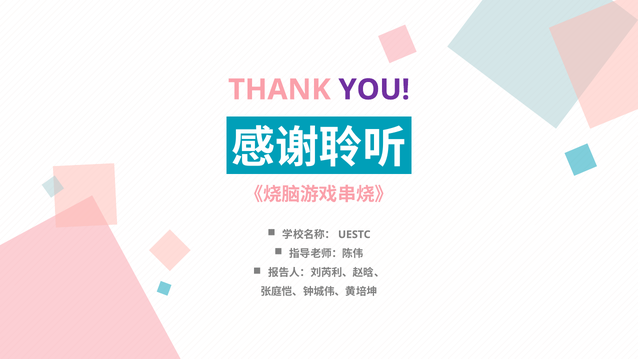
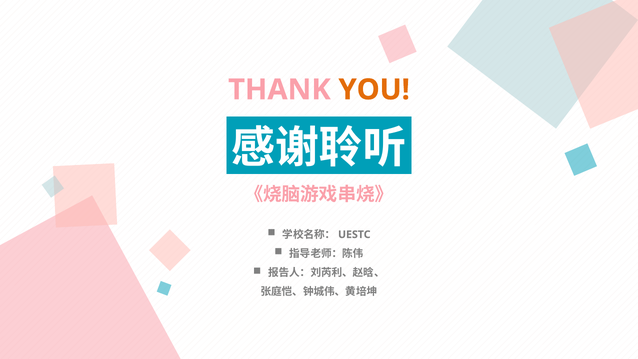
YOU colour: purple -> orange (374, 90)
